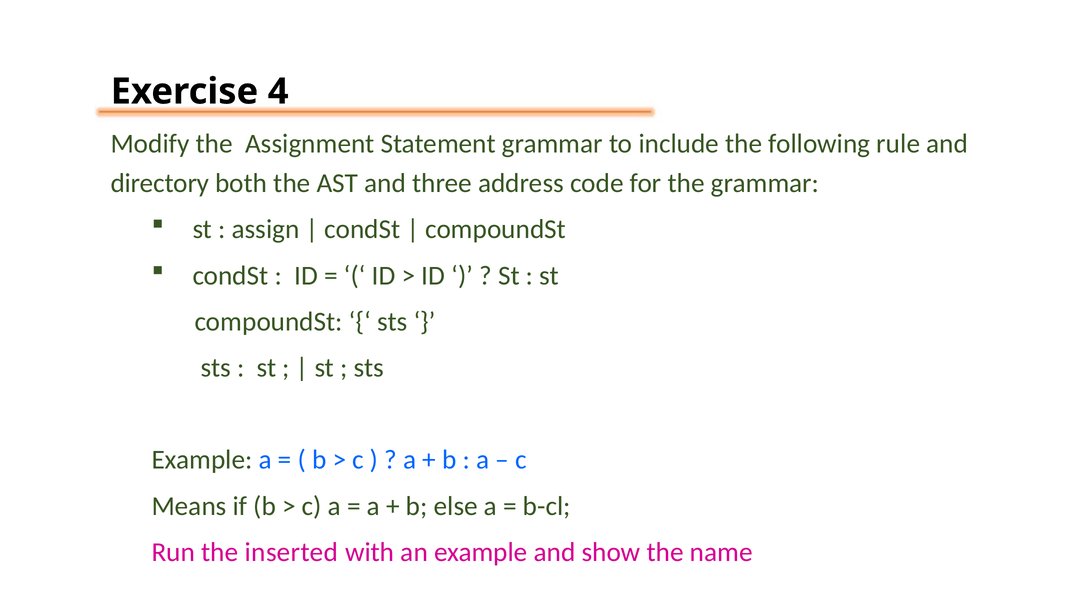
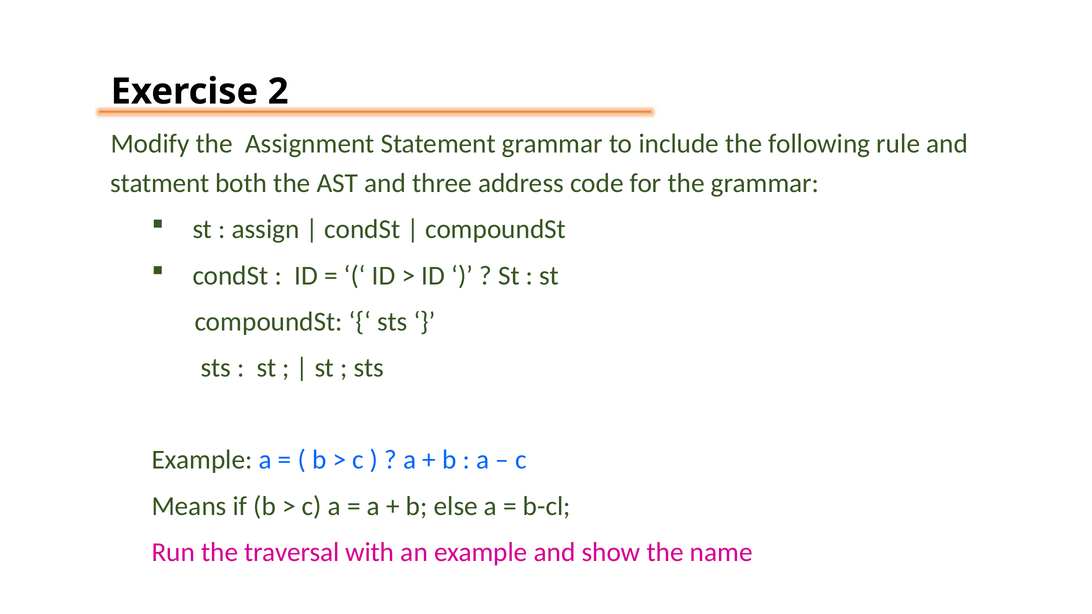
4: 4 -> 2 (278, 92)
directory: directory -> statment (160, 183)
inserted: inserted -> traversal (292, 552)
